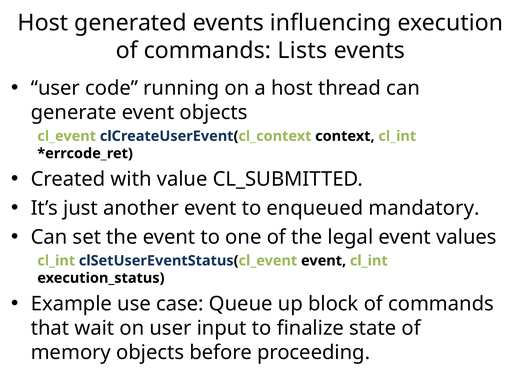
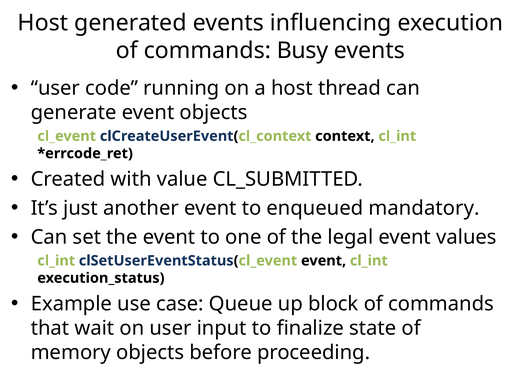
Lists: Lists -> Busy (303, 51)
